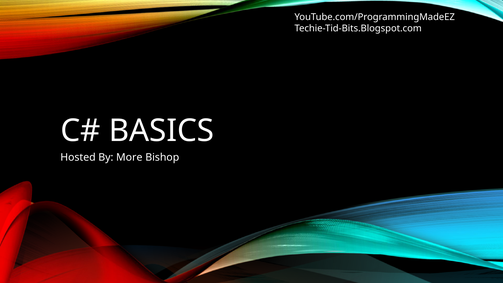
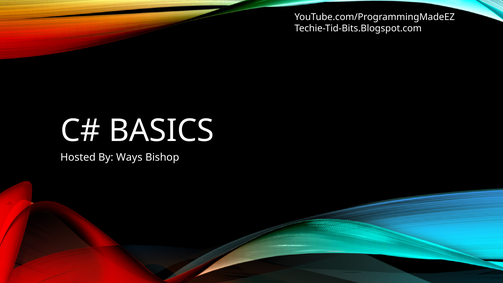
More: More -> Ways (129, 157)
